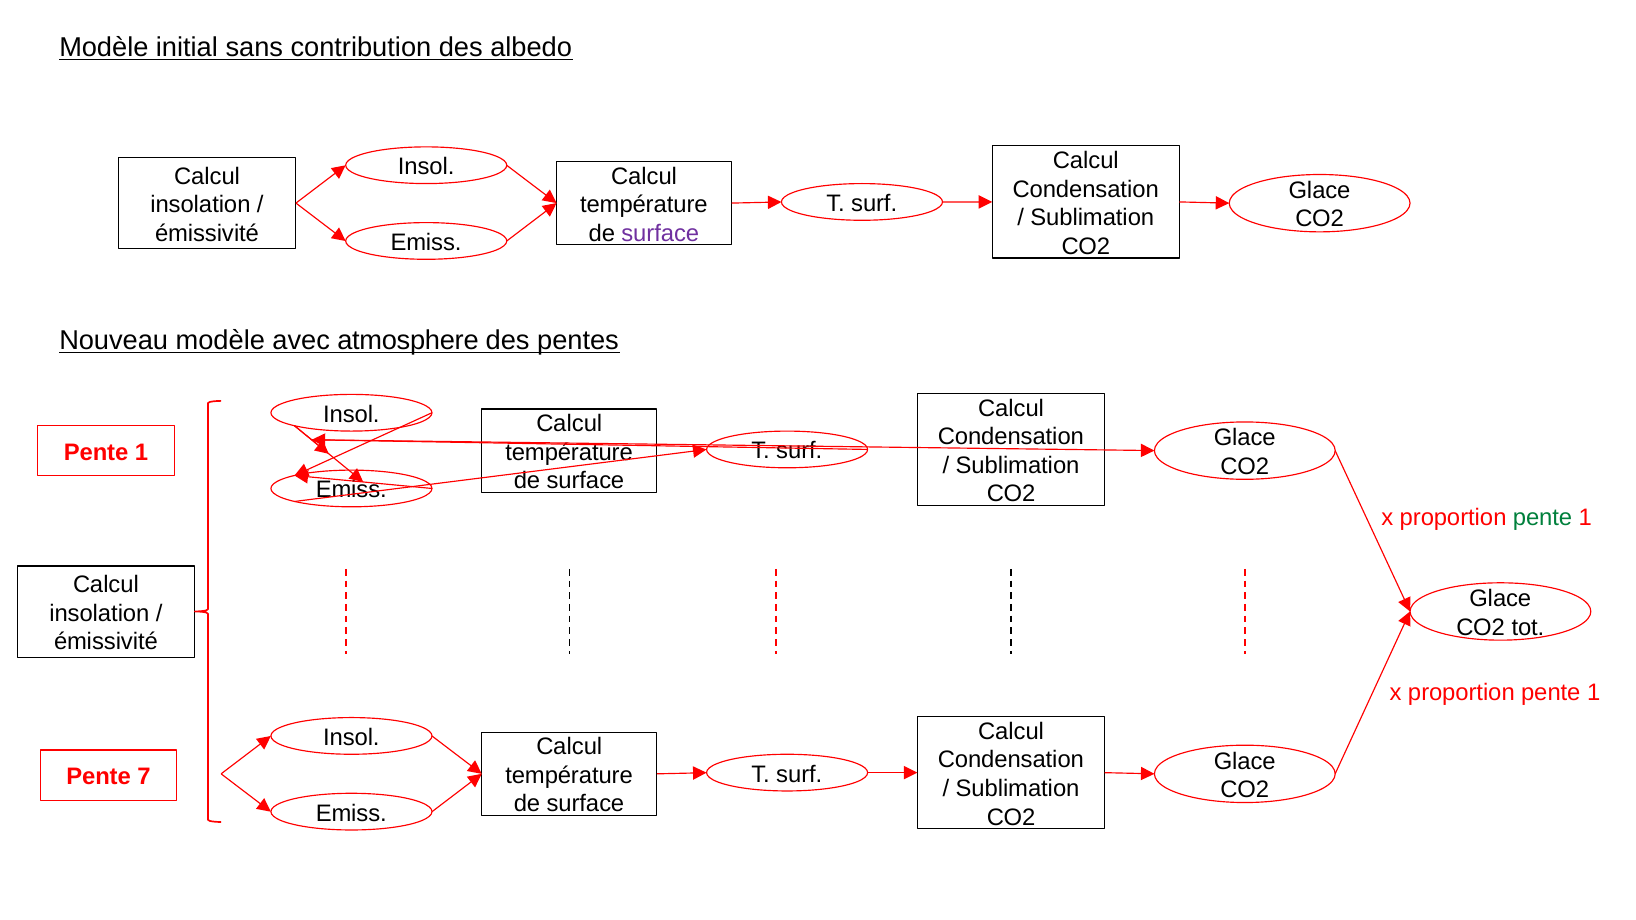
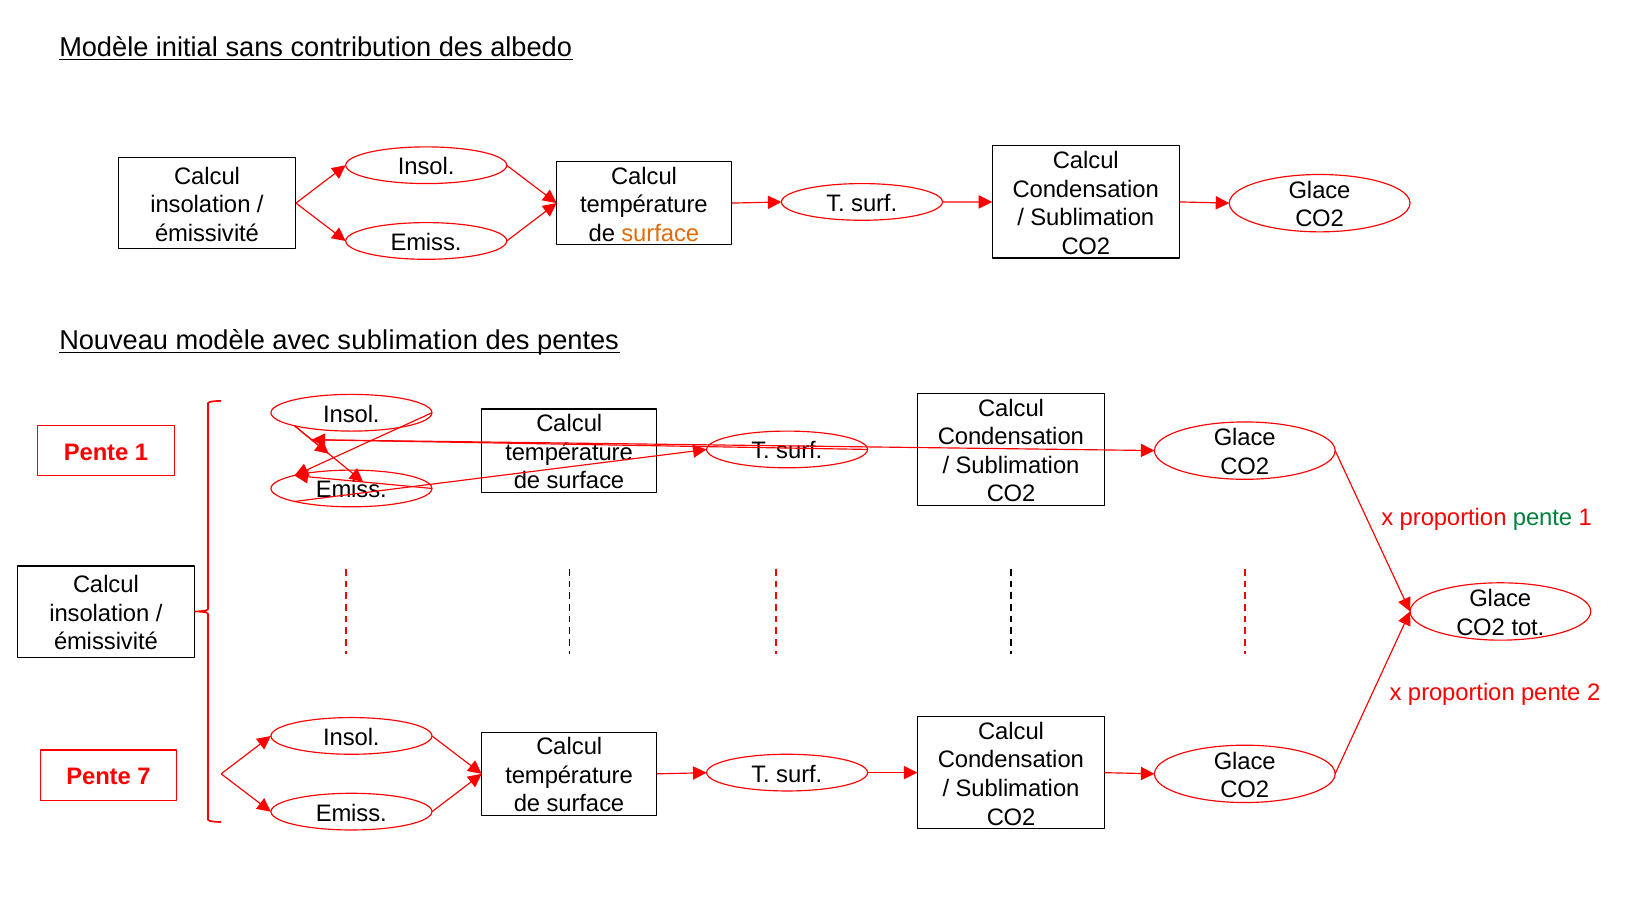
surface colour: purple -> orange (660, 233)
avec atmosphere: atmosphere -> sublimation (408, 341)
1: 1 -> 2 (1594, 693)
